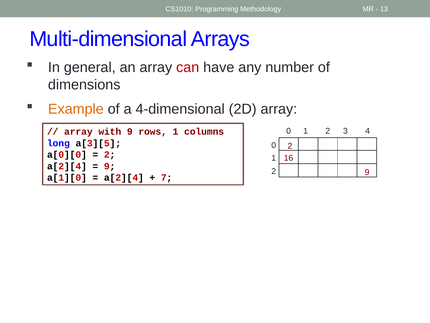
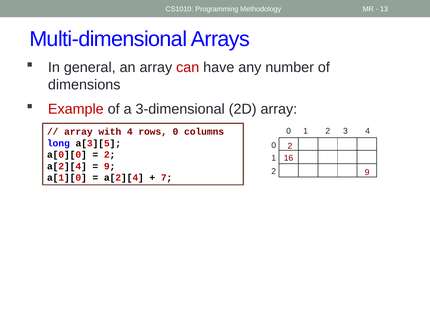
Example colour: orange -> red (76, 109)
4-dimensional: 4-dimensional -> 3-dimensional (180, 109)
with 9: 9 -> 4 (130, 132)
rows 1: 1 -> 0 (176, 132)
